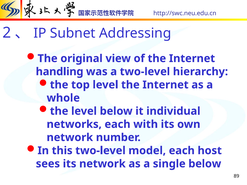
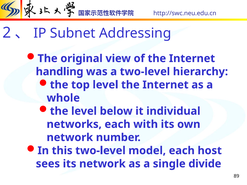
single below: below -> divide (205, 164)
